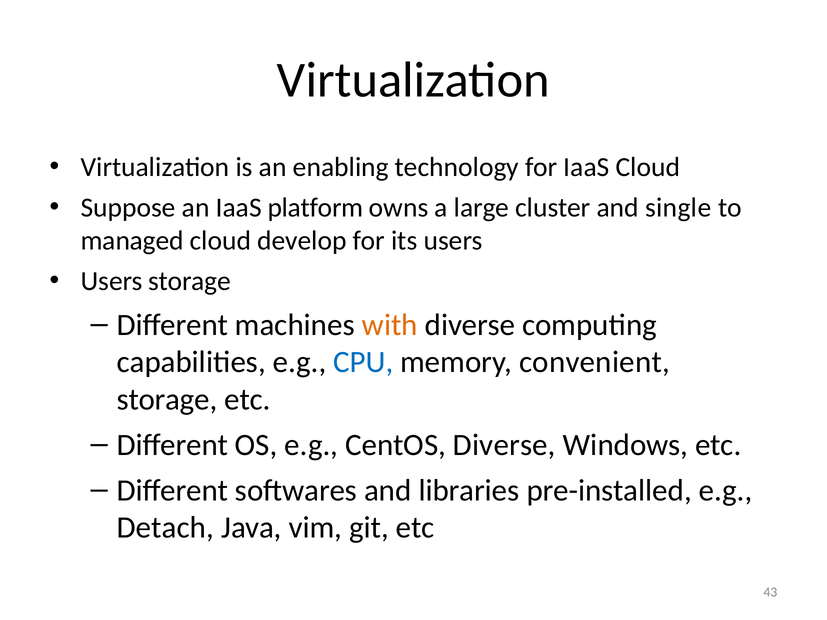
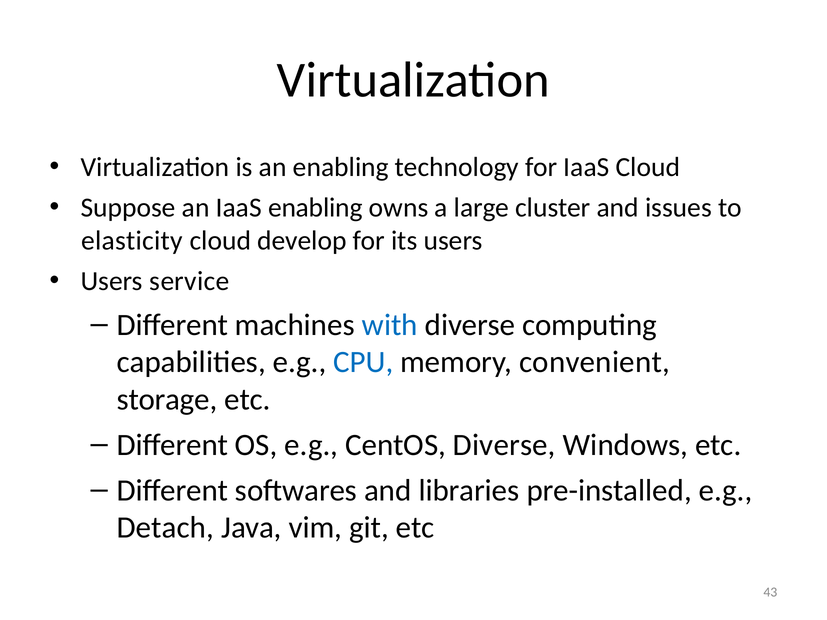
IaaS platform: platform -> enabling (315, 208)
single: single -> issues (678, 208)
managed: managed -> elasticity (132, 241)
Users storage: storage -> service (189, 281)
with colour: orange -> blue (390, 325)
